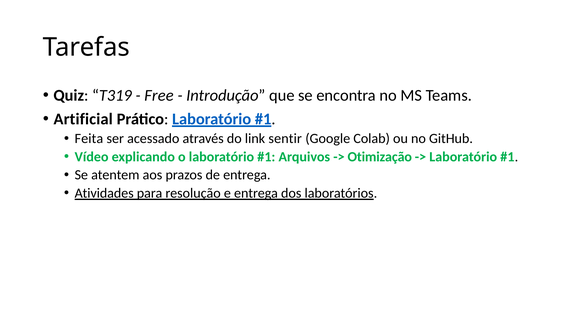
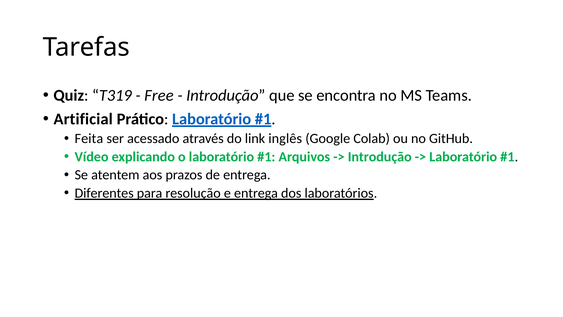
sentir: sentir -> inglês (285, 139)
Otimização: Otimização -> Introdução (380, 157)
Atividades: Atividades -> Diferentes (104, 193)
